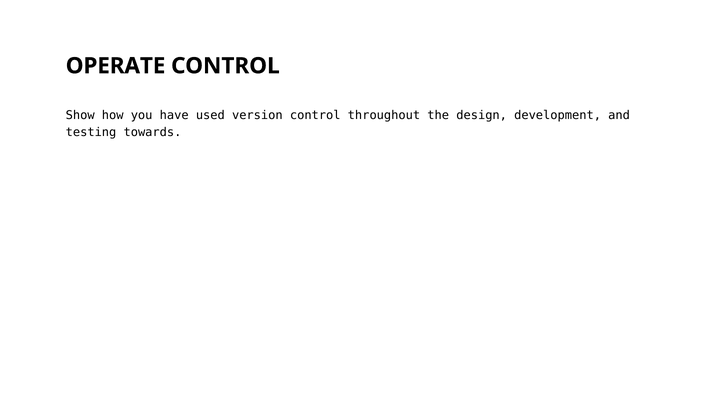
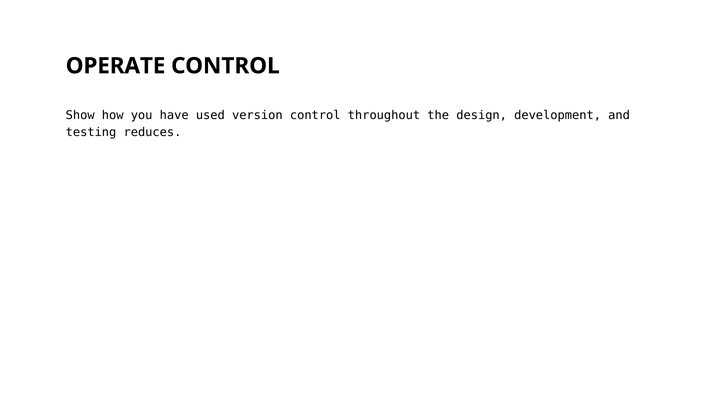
towards: towards -> reduces (152, 133)
